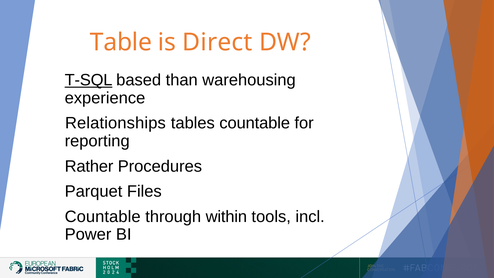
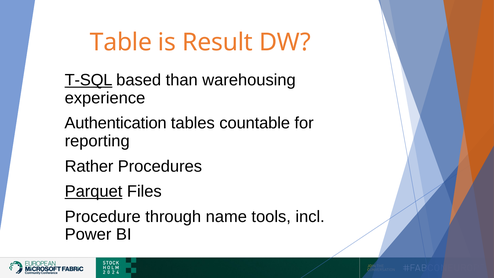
Direct: Direct -> Result (218, 42)
Relationships: Relationships -> Authentication (116, 123)
Parquet underline: none -> present (94, 191)
Countable: Countable -> Procedure (103, 217)
within: within -> name (226, 217)
